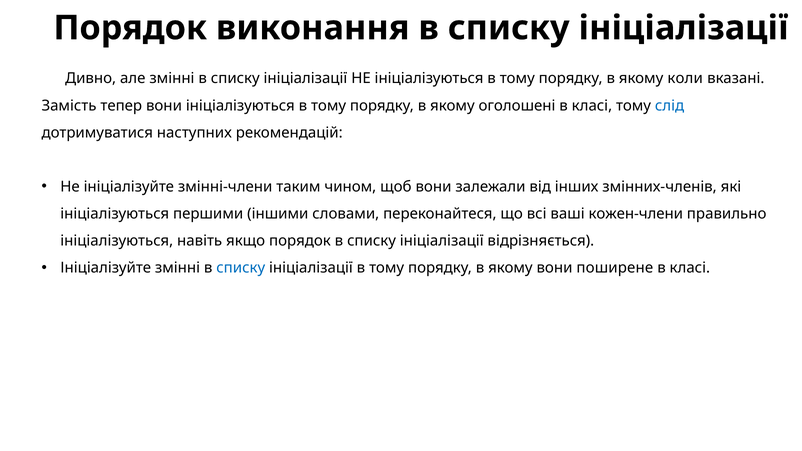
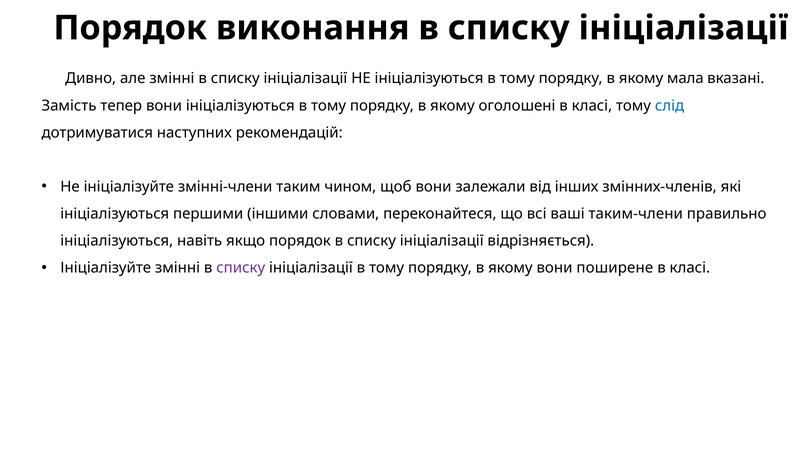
коли: коли -> мала (685, 79)
кожен-члени: кожен-члени -> таким-члени (636, 214)
списку colour: blue -> purple (241, 268)
